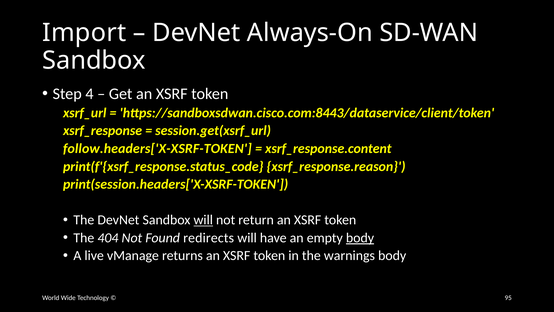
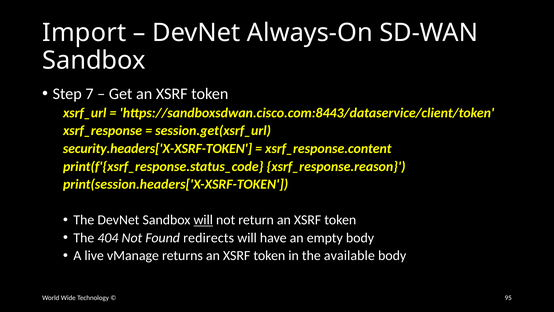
4: 4 -> 7 (89, 94)
follow.headers['X-XSRF-TOKEN: follow.headers['X-XSRF-TOKEN -> security.headers['X-XSRF-TOKEN (158, 148)
body underline: present -> none (360, 238)
warnings: warnings -> available (349, 255)
